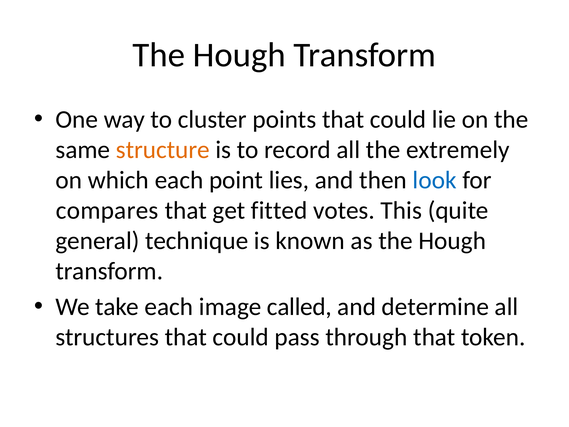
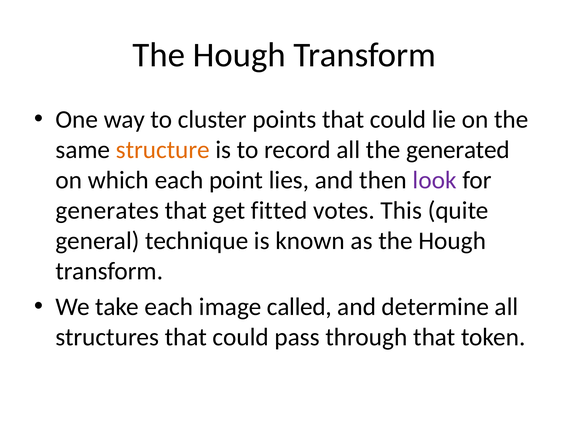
extremely: extremely -> generated (458, 150)
look colour: blue -> purple (435, 180)
compares: compares -> generates (107, 210)
